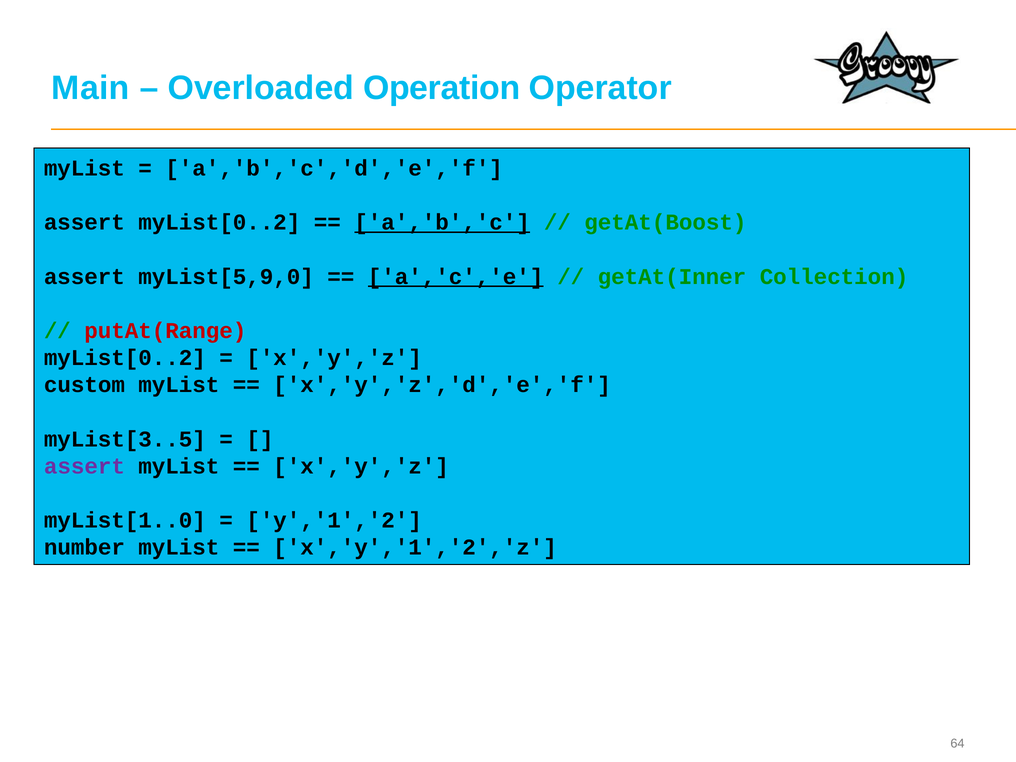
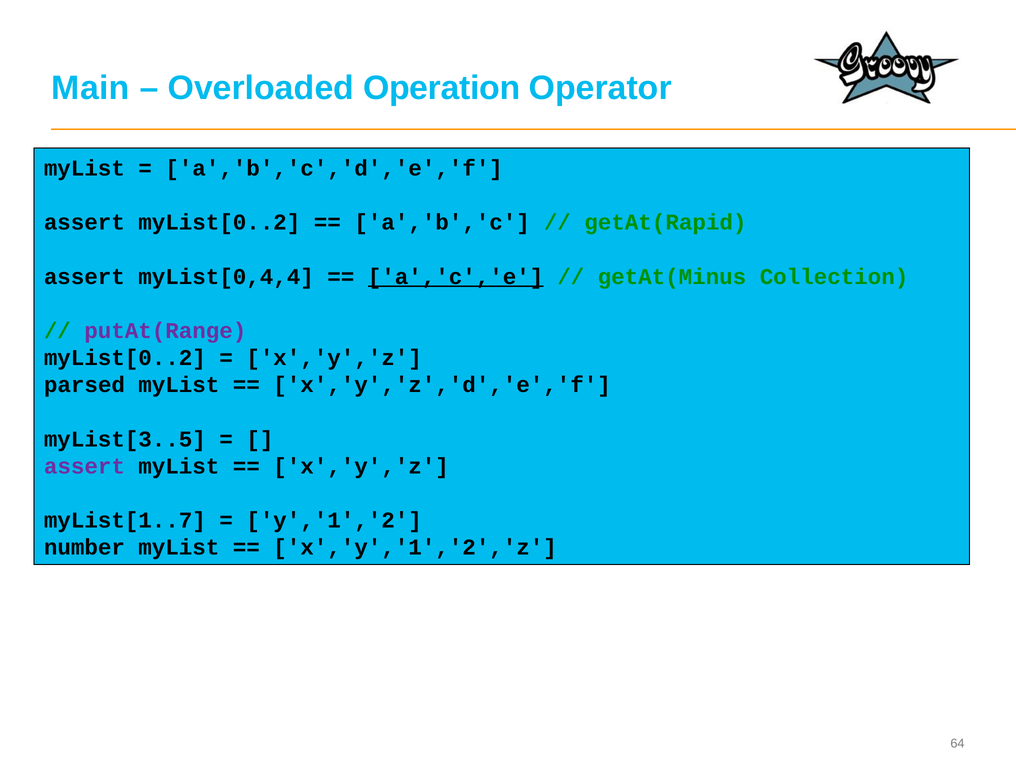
a','b','c underline: present -> none (442, 222)
getAt(Boost: getAt(Boost -> getAt(Rapid (665, 222)
myList[5,9,0: myList[5,9,0 -> myList[0,4,4 (226, 277)
getAt(Inner: getAt(Inner -> getAt(Minus (672, 277)
putAt(Range colour: red -> purple (165, 331)
custom: custom -> parsed (84, 385)
myList[1..0: myList[1..0 -> myList[1..7 (125, 520)
